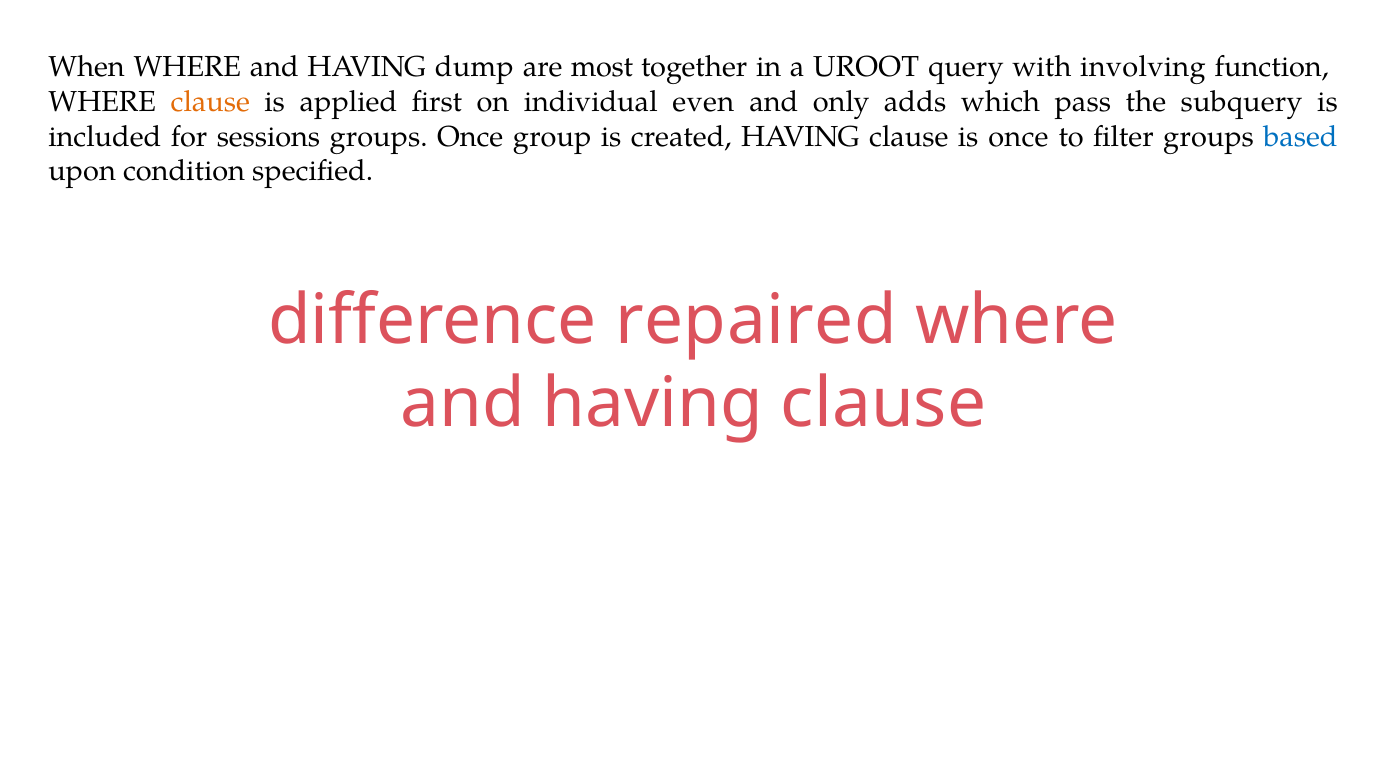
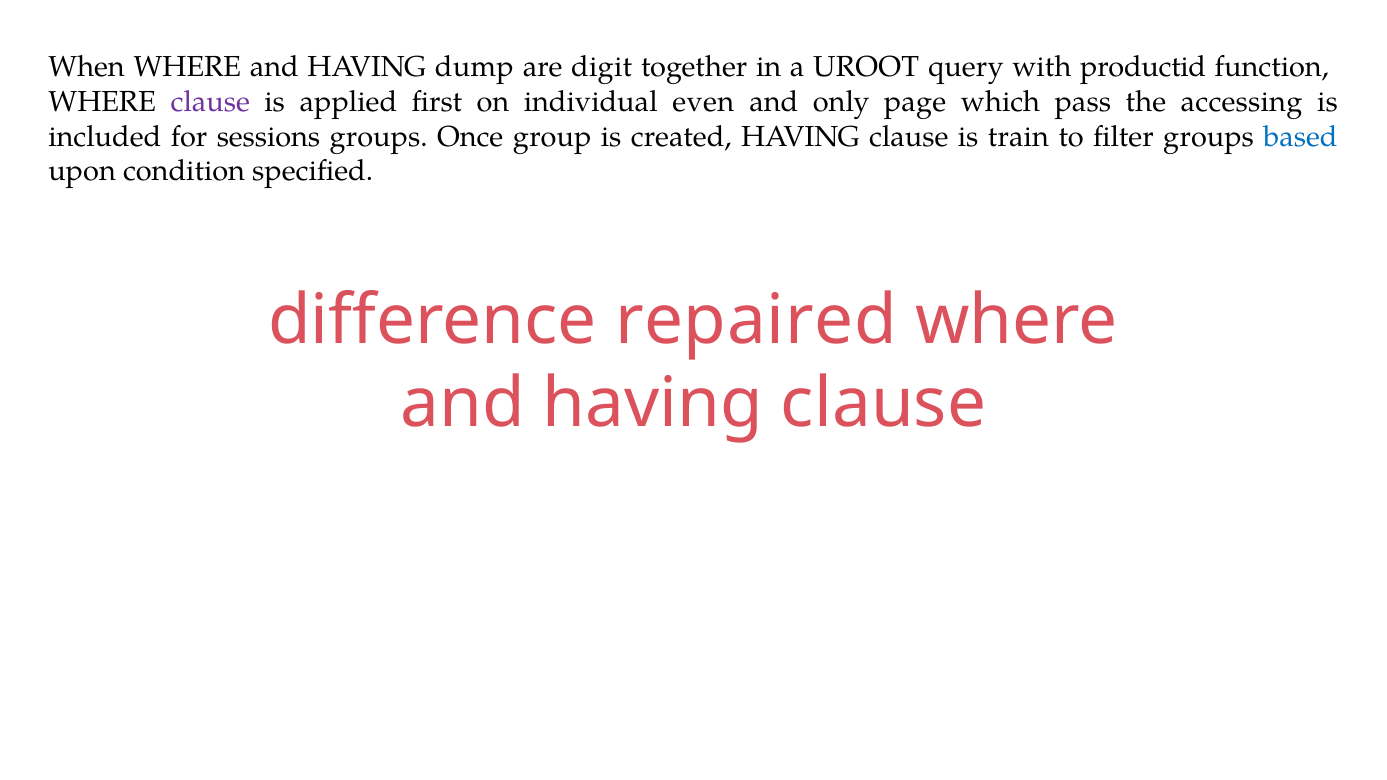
most: most -> digit (602, 67)
involving: involving -> productid (1143, 67)
clause colour: orange -> purple (210, 102)
adds: adds -> page (915, 102)
subquery: subquery -> accessing (1242, 102)
is once: once -> train (1018, 137)
